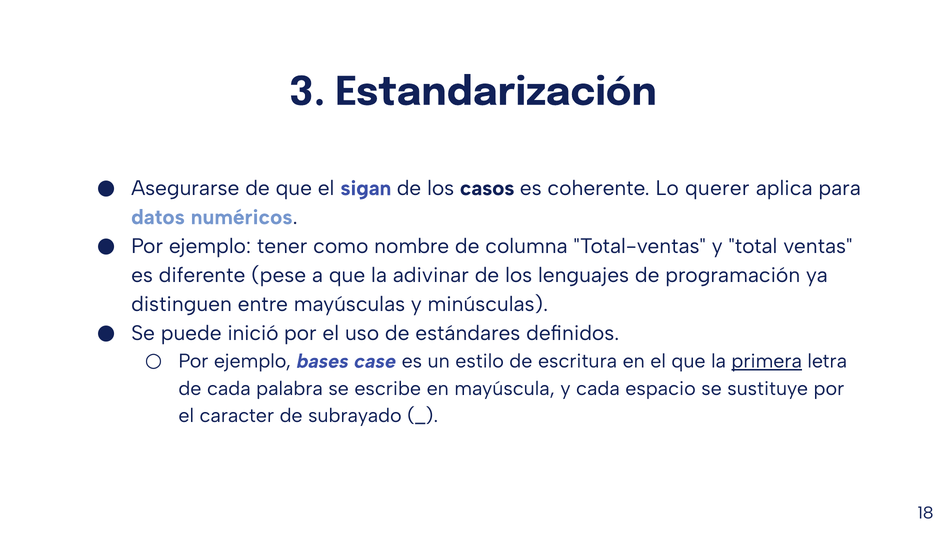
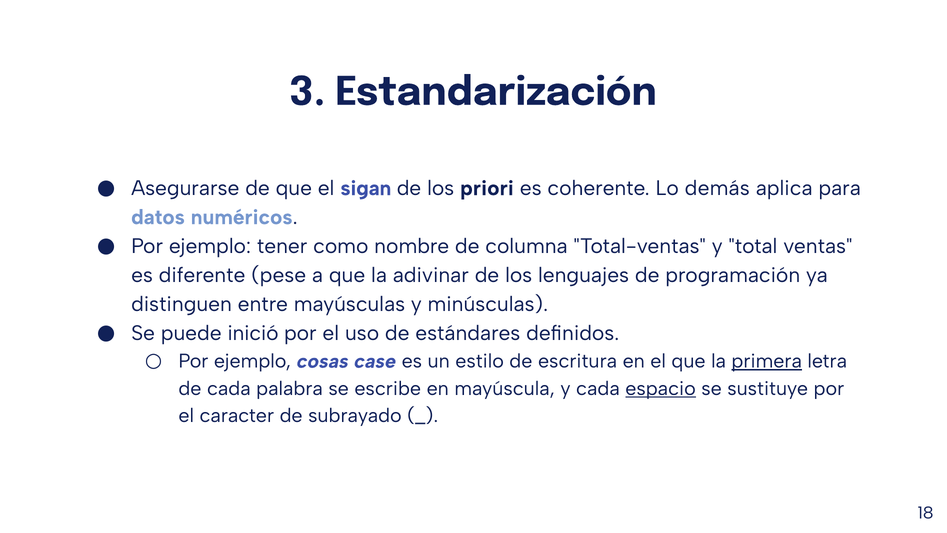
casos: casos -> priori (487, 188)
querer: querer -> demás (717, 188)
bases: bases -> cosas (323, 361)
espacio underline: none -> present (661, 388)
